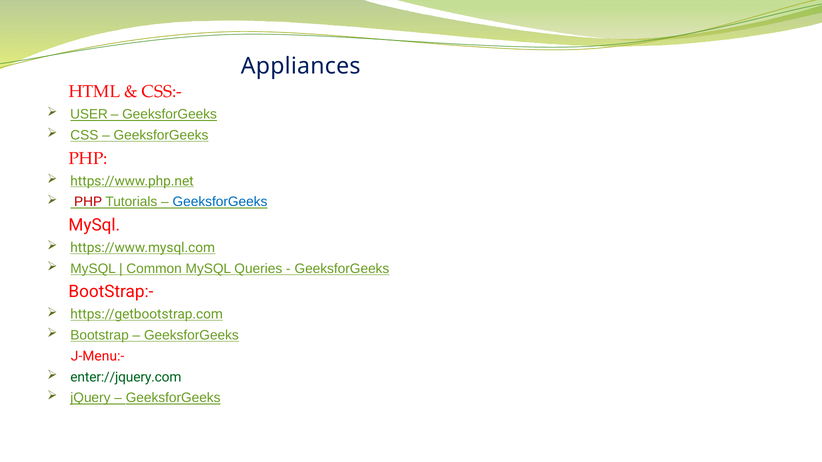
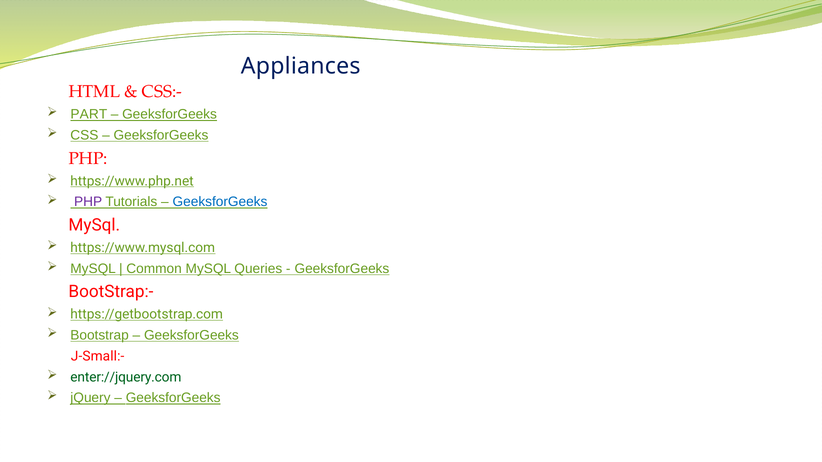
USER: USER -> PART (89, 114)
PHP colour: red -> purple (88, 202)
J-Menu:-: J-Menu:- -> J-Small:- (98, 356)
